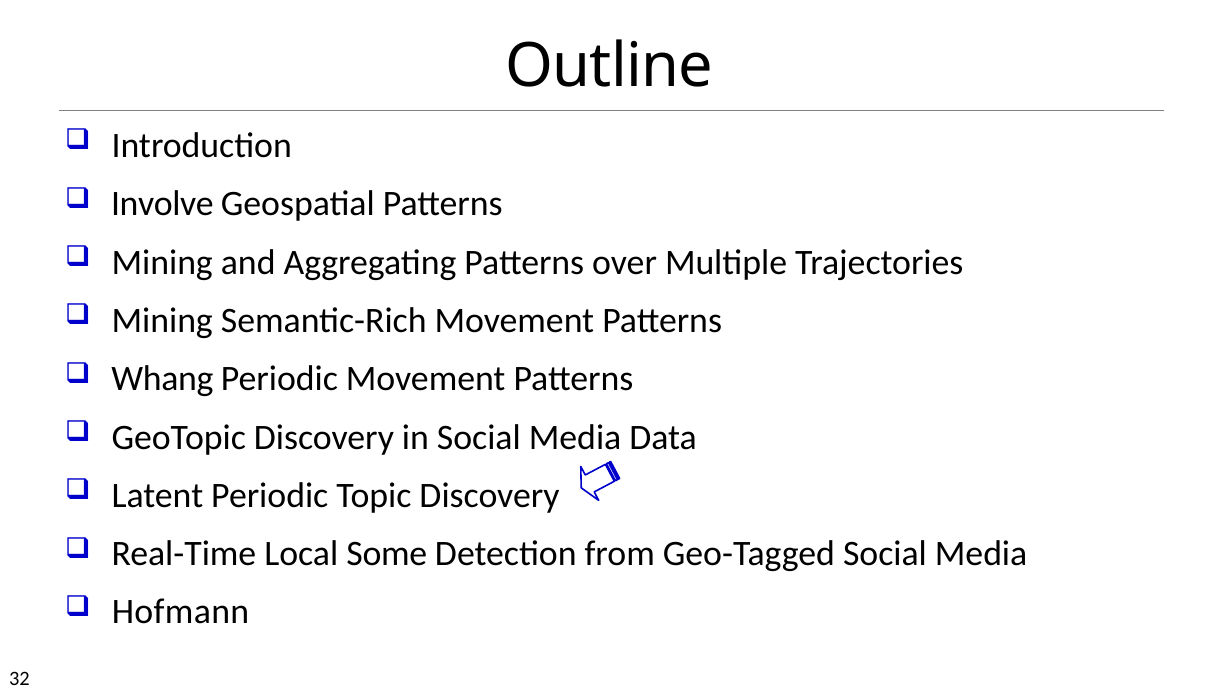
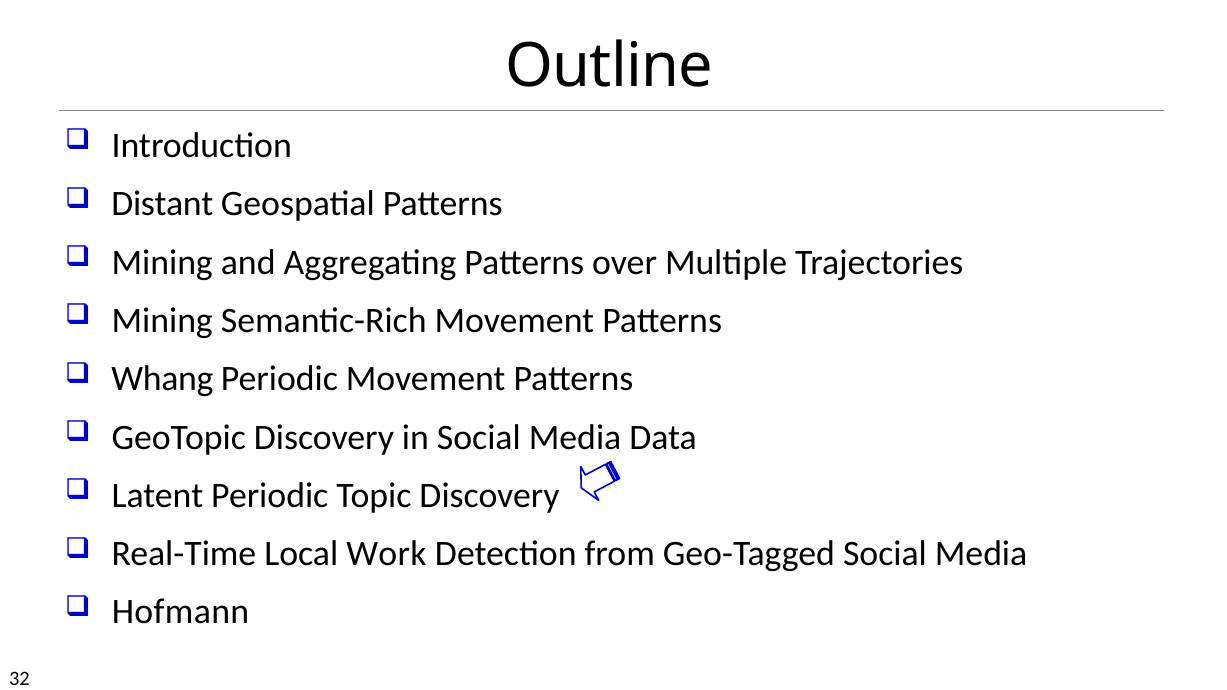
Involve: Involve -> Distant (162, 204)
Some: Some -> Work (386, 554)
